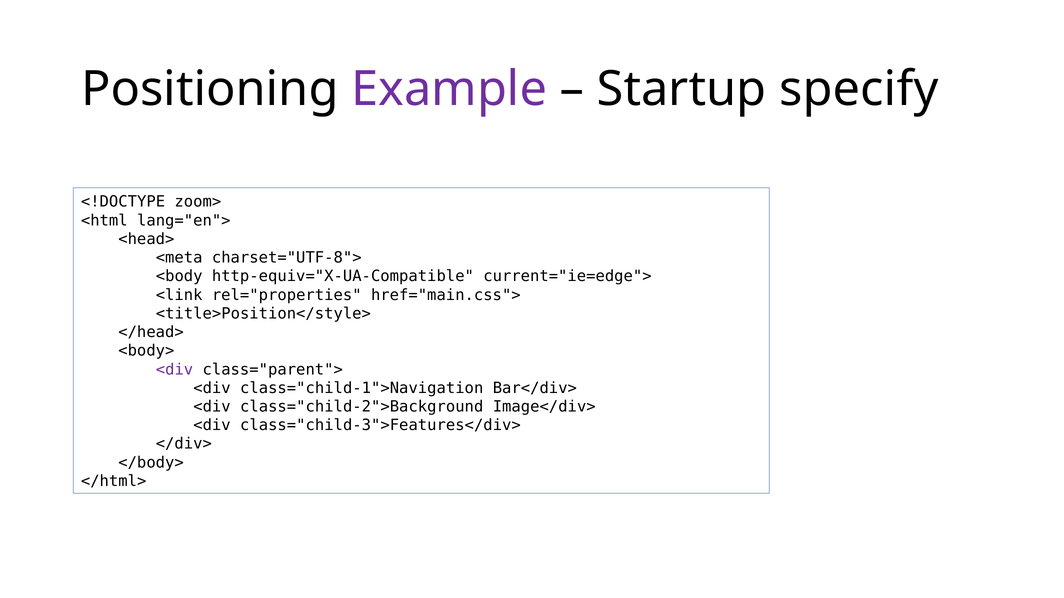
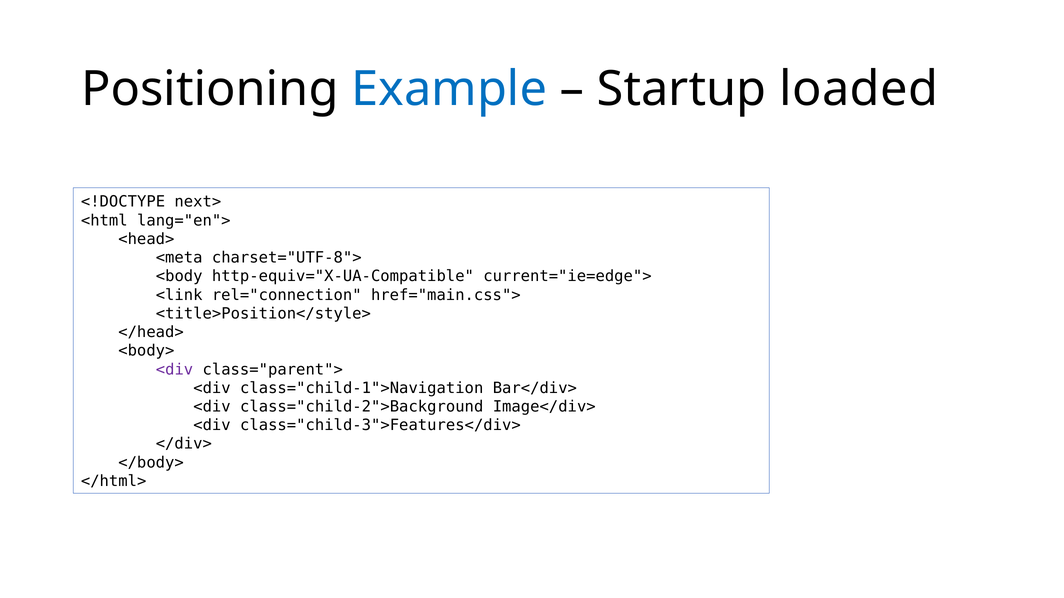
Example colour: purple -> blue (449, 89)
specify: specify -> loaded (859, 89)
zoom>: zoom> -> next> (198, 202)
rel="properties: rel="properties -> rel="connection (287, 295)
